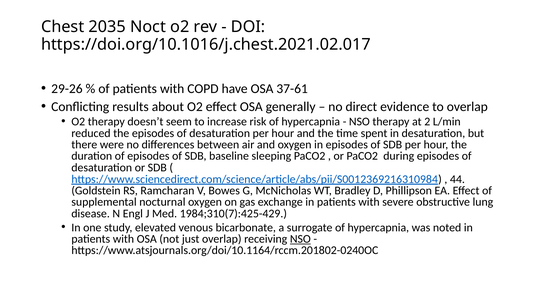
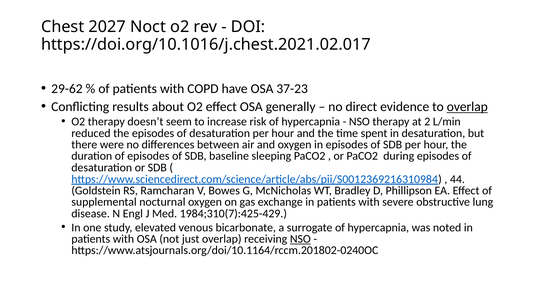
2035: 2035 -> 2027 (107, 27)
29-26: 29-26 -> 29-62 (67, 89)
37-61: 37-61 -> 37-23 (292, 89)
overlap underline: none -> present (467, 107)
